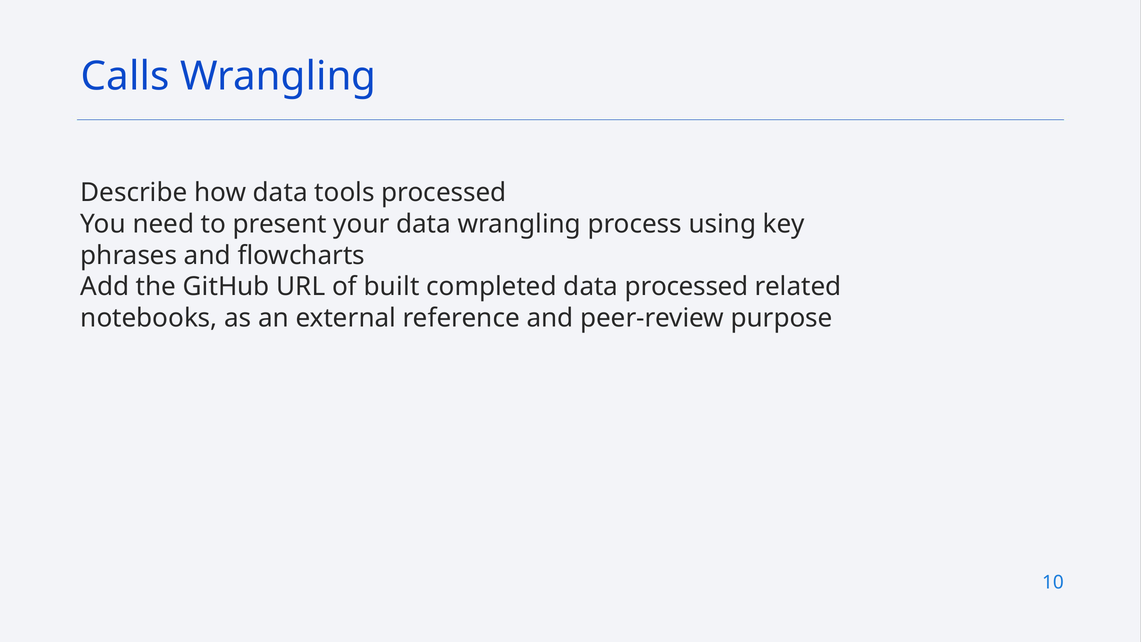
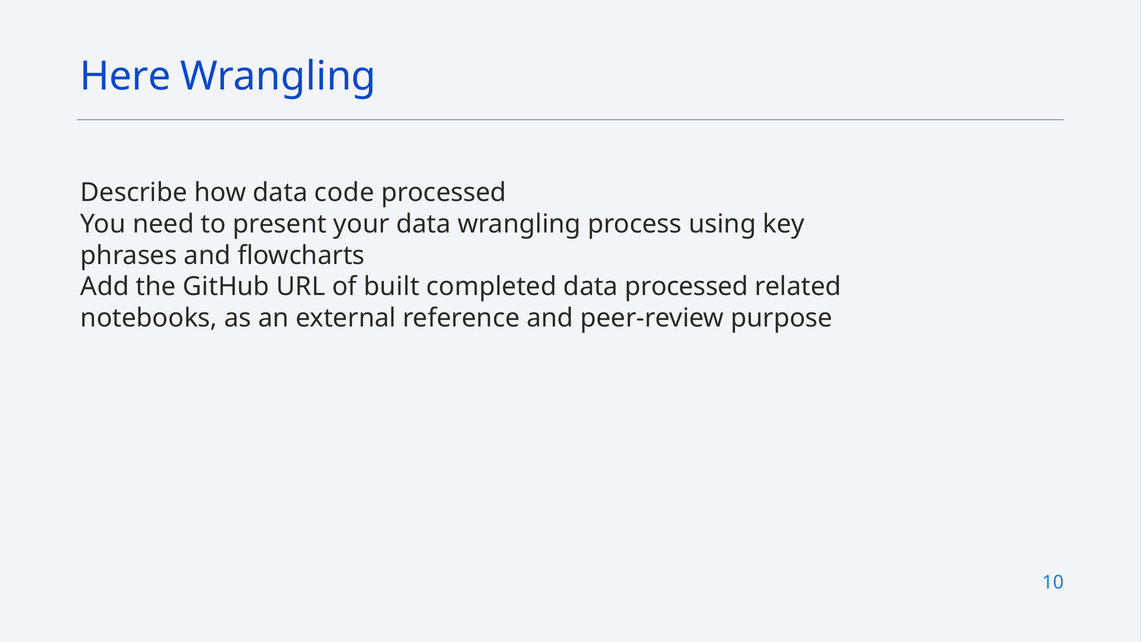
Calls: Calls -> Here (125, 76)
tools: tools -> code (344, 193)
